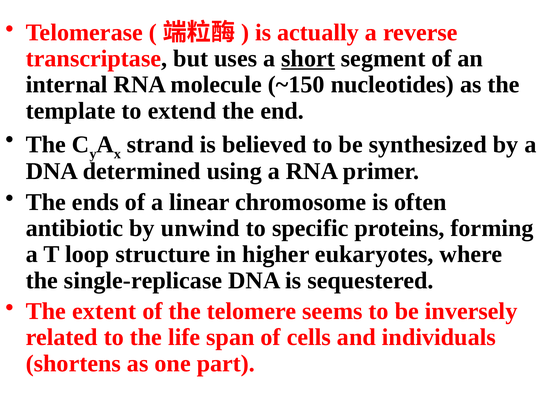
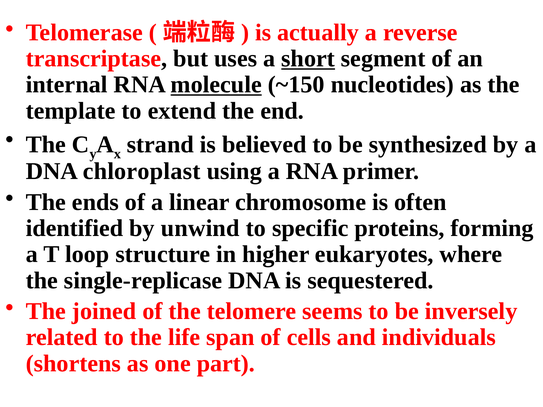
molecule underline: none -> present (216, 85)
determined: determined -> chloroplast (142, 171)
antibiotic: antibiotic -> identified (75, 228)
extent: extent -> joined (104, 311)
